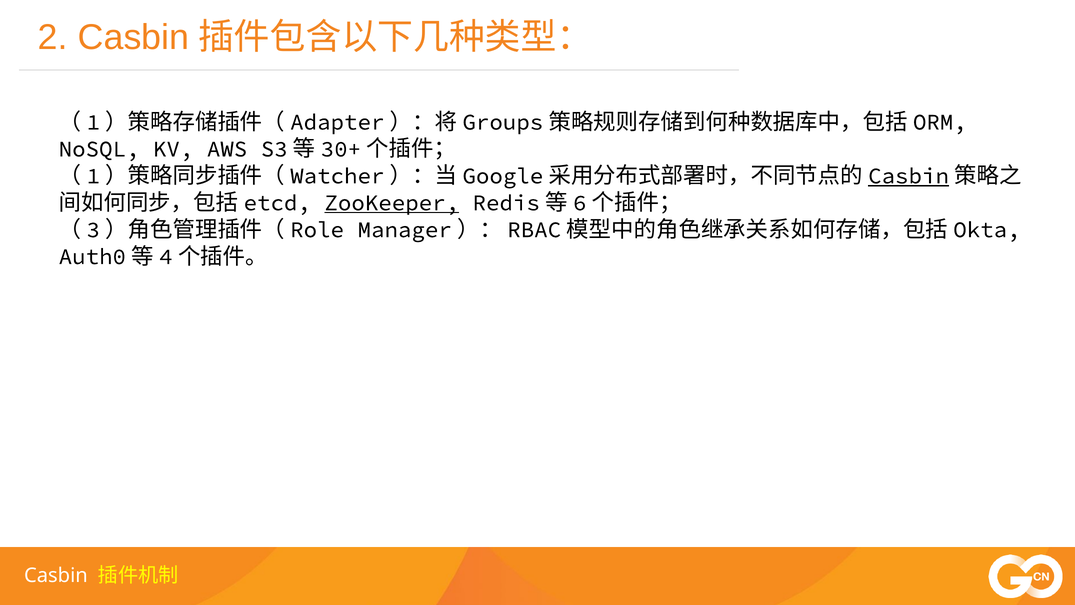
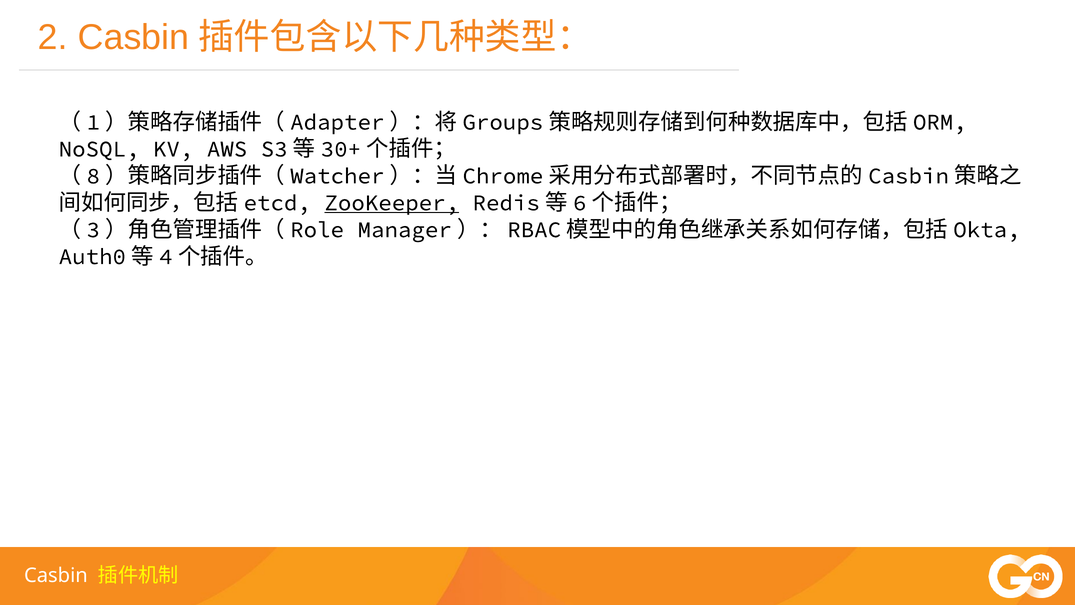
1: 1 -> 8 (93, 176)
Google: Google -> Chrome (503, 176)
Casbin underline: present -> none (909, 176)
